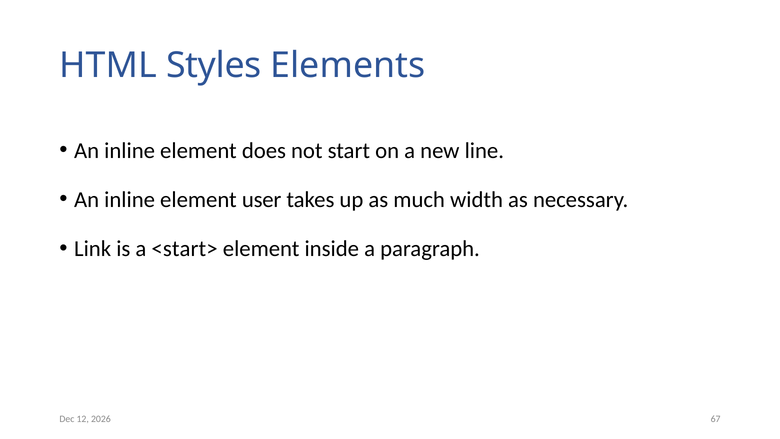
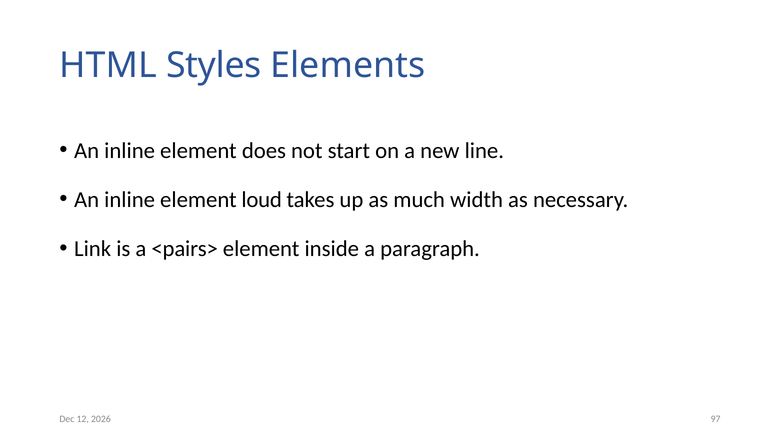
user: user -> loud (262, 200)
<start>: <start> -> <pairs> (185, 249)
67: 67 -> 97 (716, 419)
